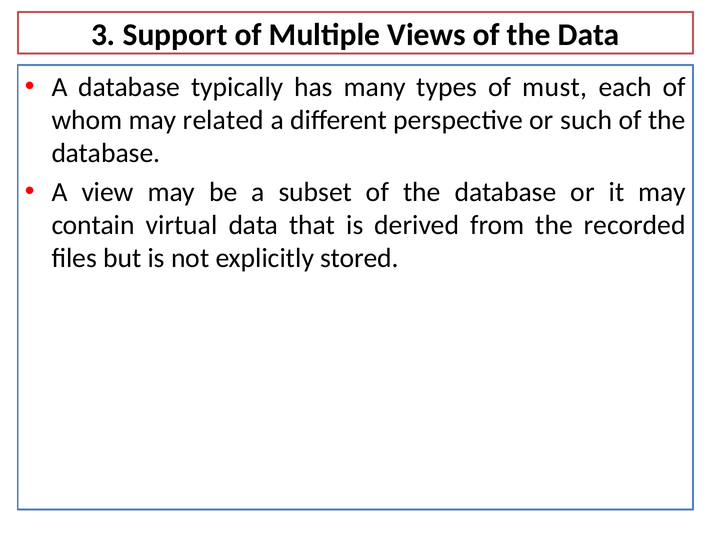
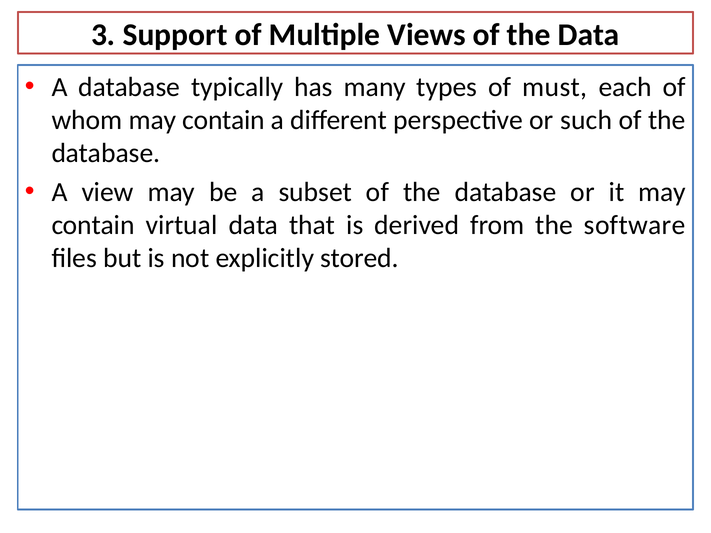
whom may related: related -> contain (224, 120)
recorded: recorded -> software (635, 225)
